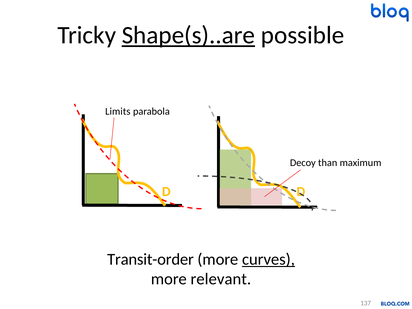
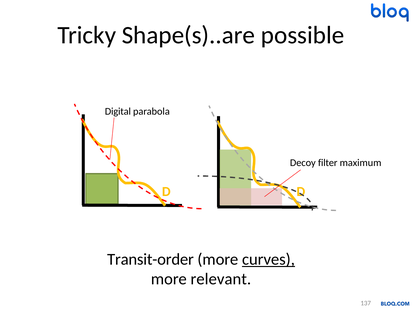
Shape(s)..are underline: present -> none (188, 35)
Limits: Limits -> Digital (118, 111)
than: than -> filter (328, 163)
